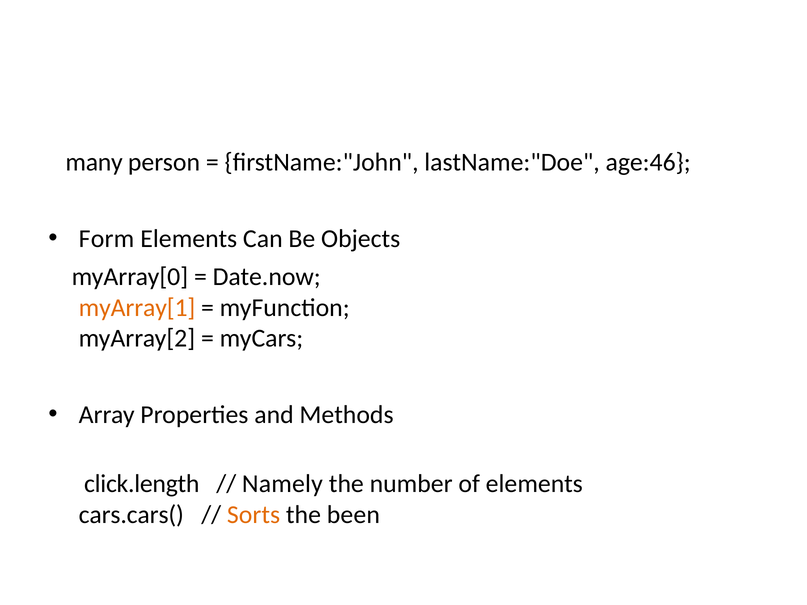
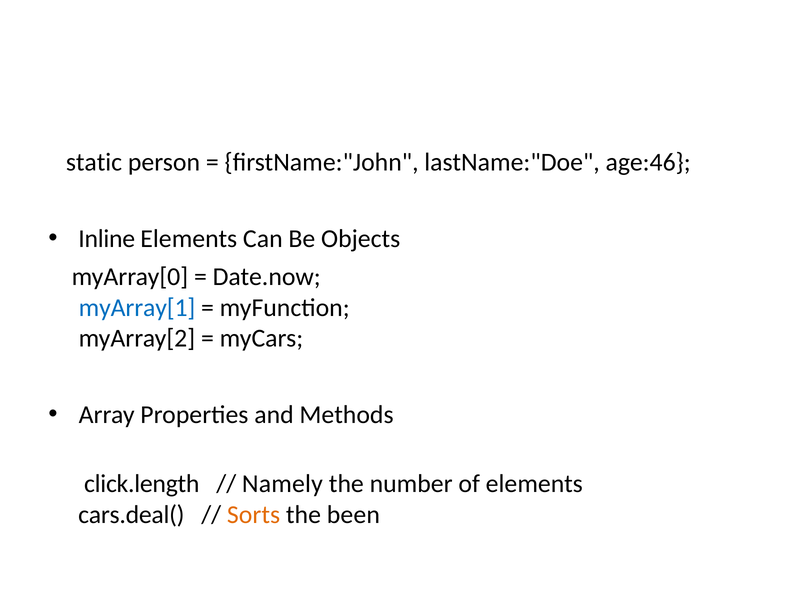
many: many -> static (94, 163)
Form: Form -> Inline (107, 239)
myArray[1 colour: orange -> blue (137, 308)
cars.cars(: cars.cars( -> cars.deal( (131, 515)
